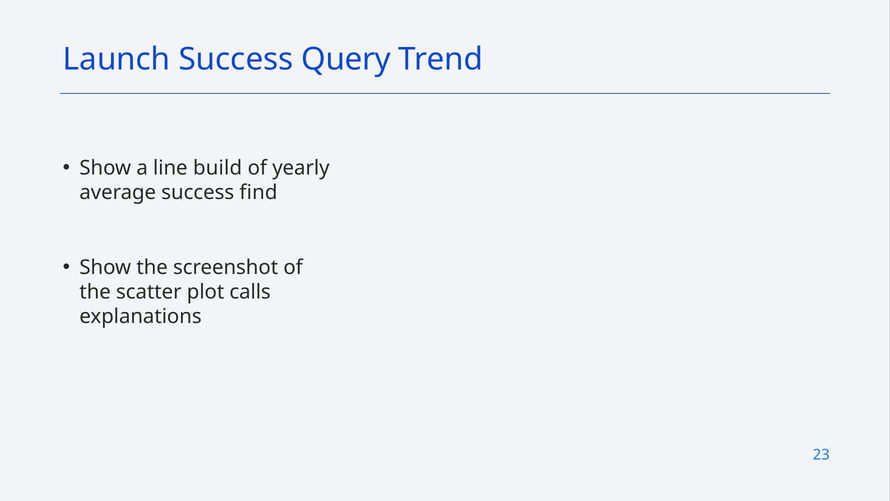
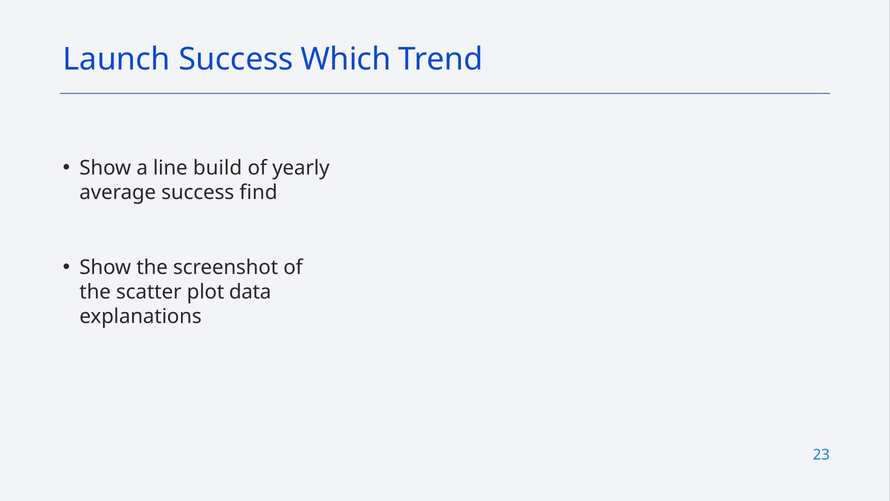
Query: Query -> Which (346, 59)
calls: calls -> data (250, 292)
